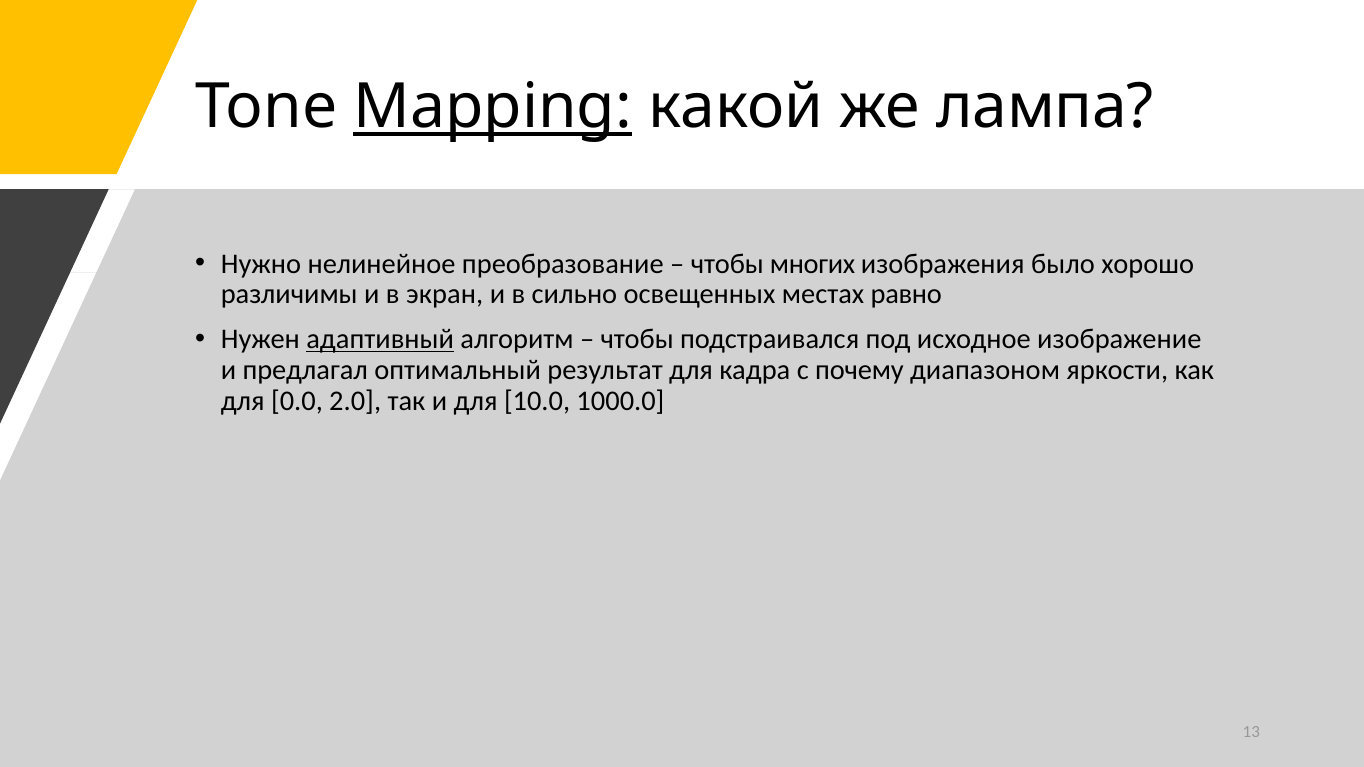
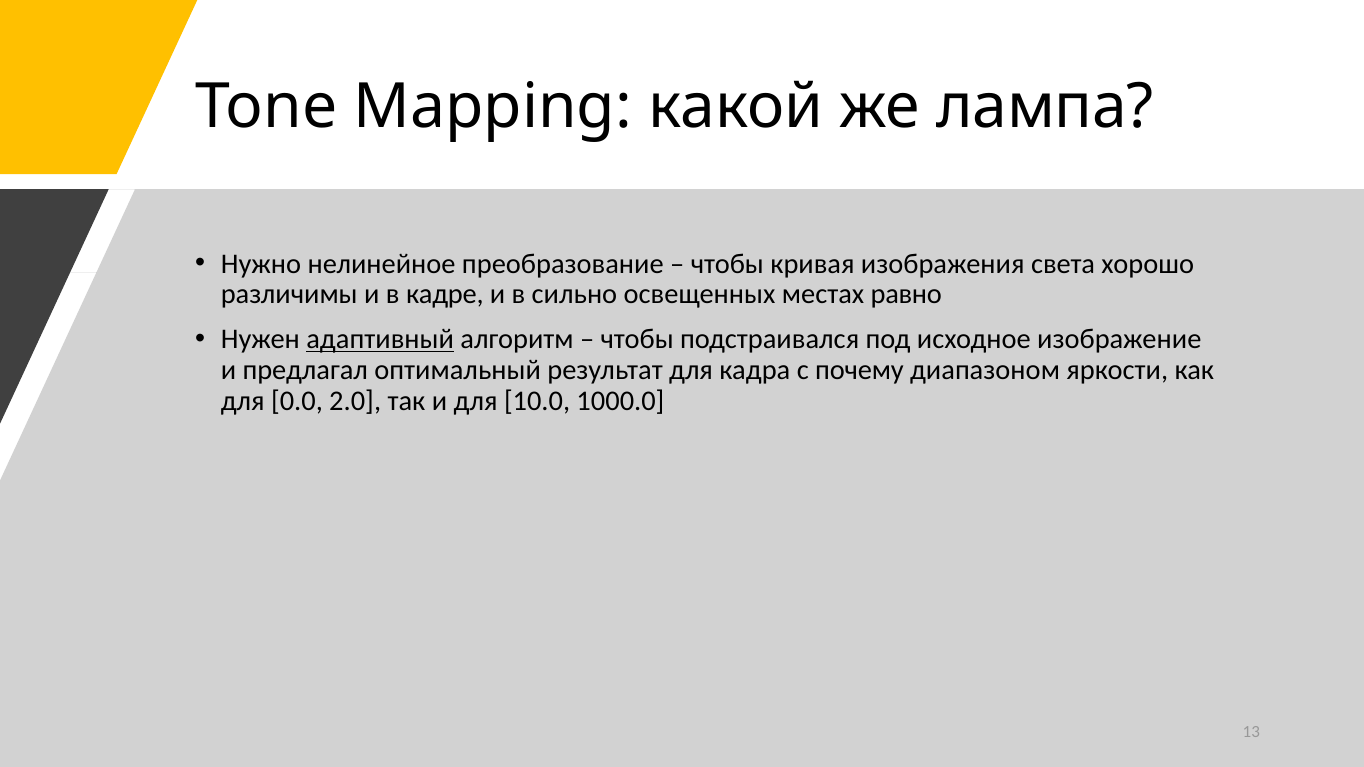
Mapping underline: present -> none (493, 107)
многих: многих -> кривая (812, 264)
было: было -> света (1063, 264)
экран: экран -> кадре (445, 295)
